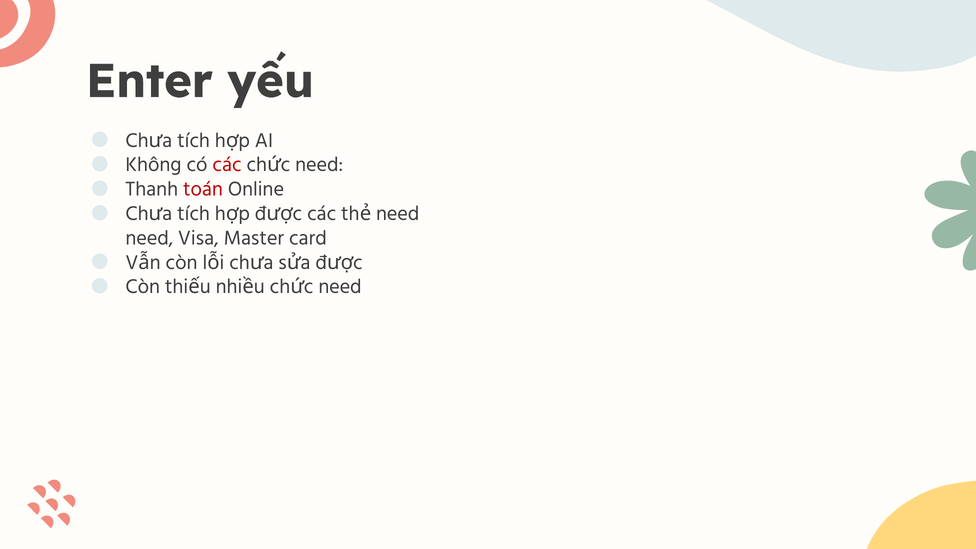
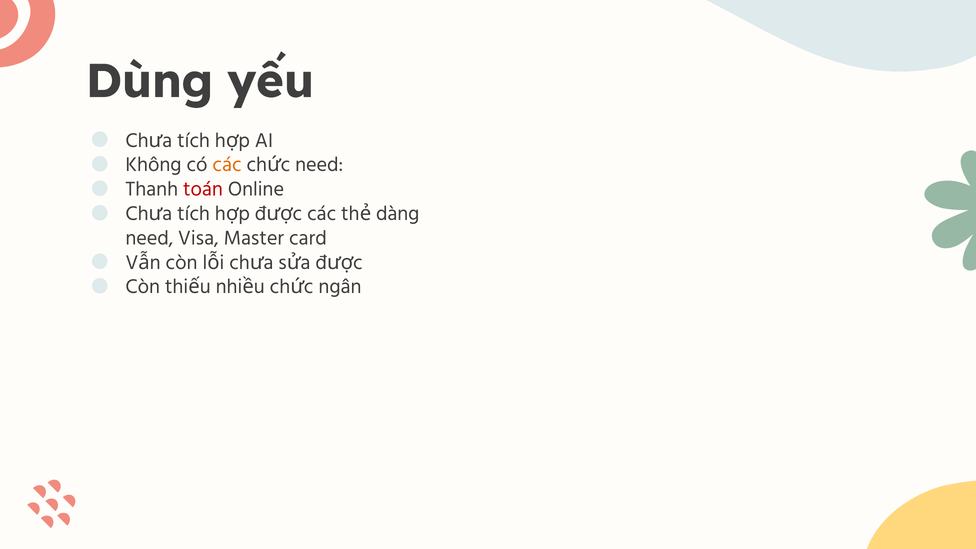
Enter: Enter -> Dùng (149, 81)
các colour: red -> orange (227, 165)
need: need -> dàng (398, 214)
need: need -> ngân (340, 287)
